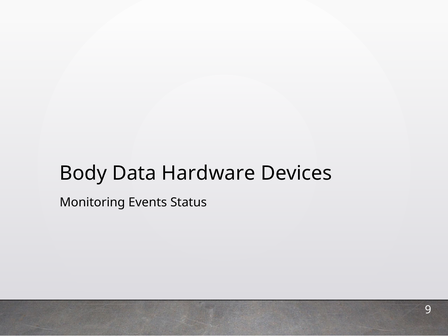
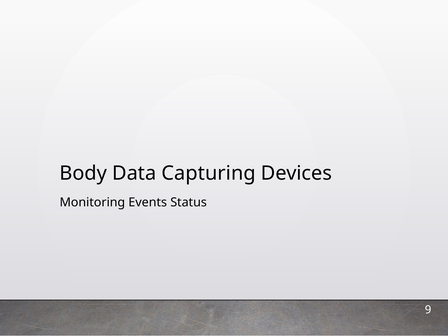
Hardware: Hardware -> Capturing (209, 173)
